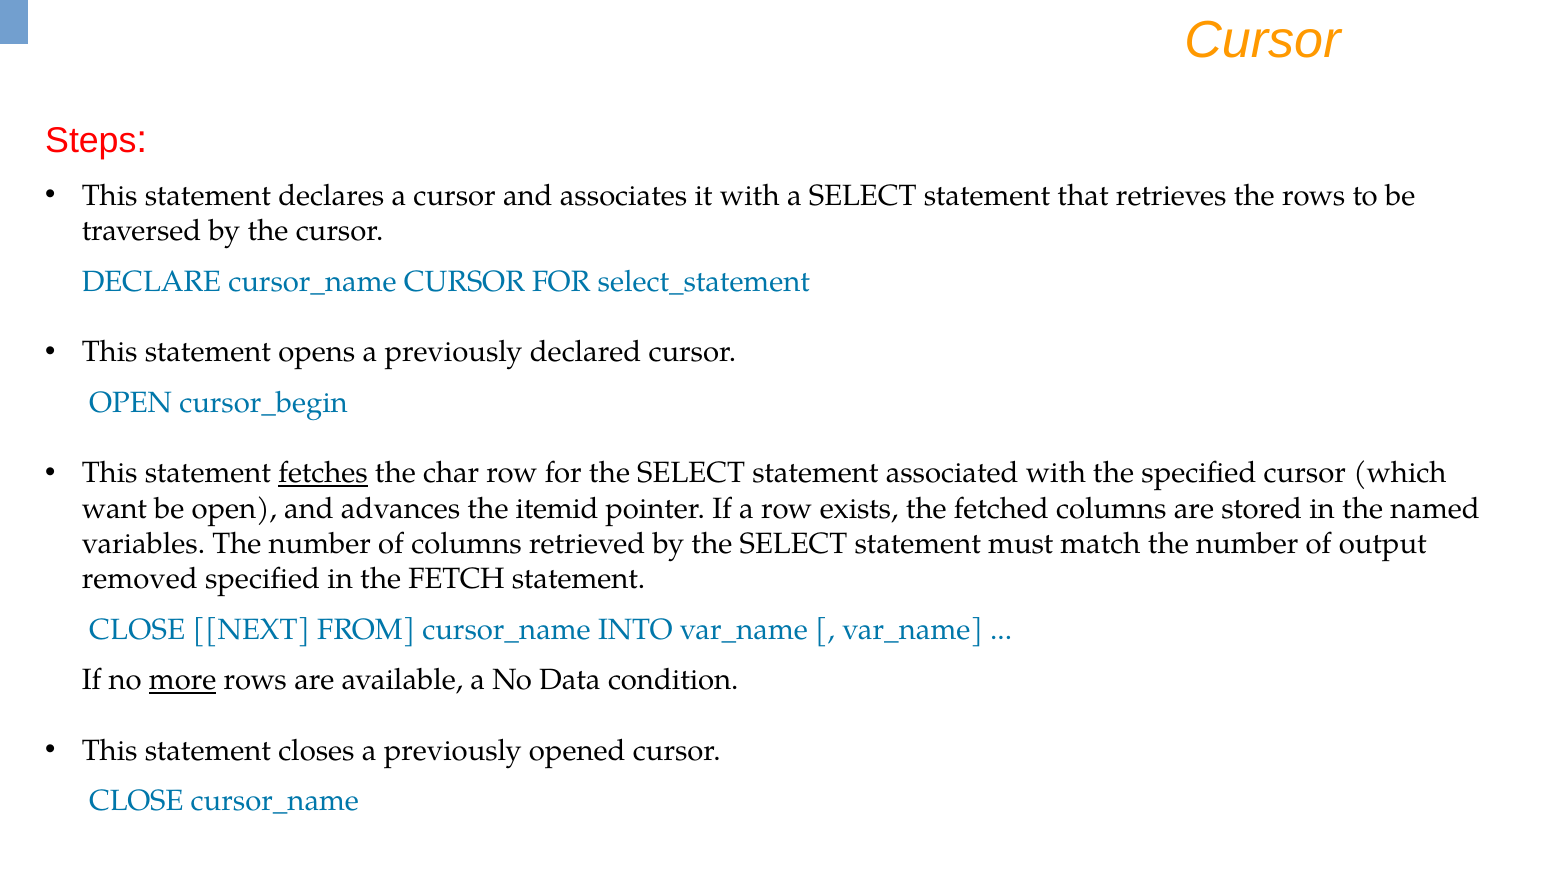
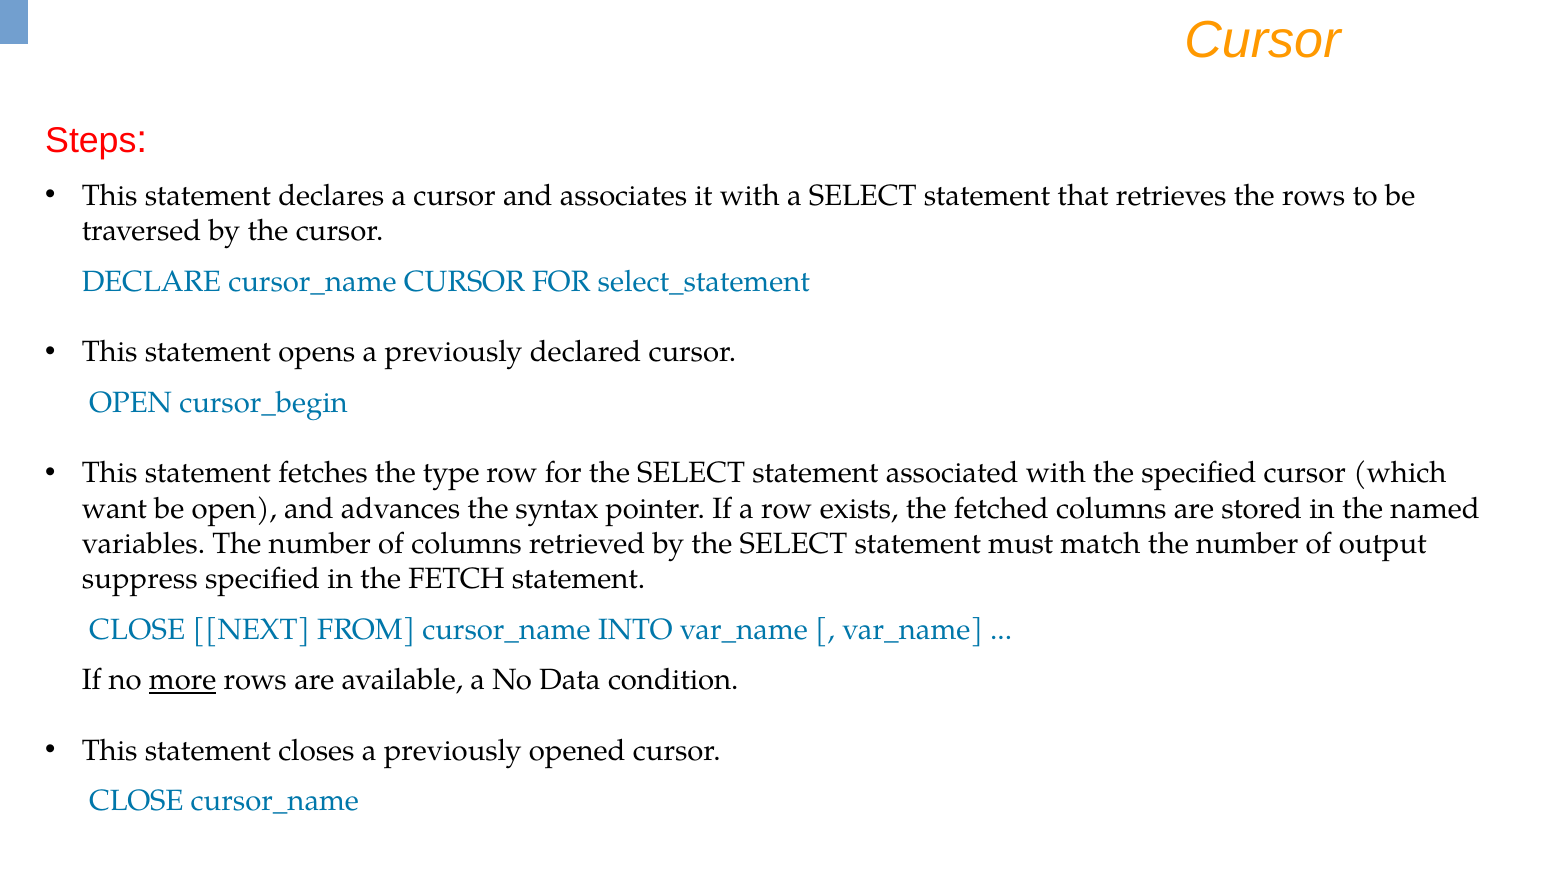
fetches underline: present -> none (323, 473)
char: char -> type (451, 473)
itemid: itemid -> syntax (557, 508)
removed: removed -> suppress (140, 578)
